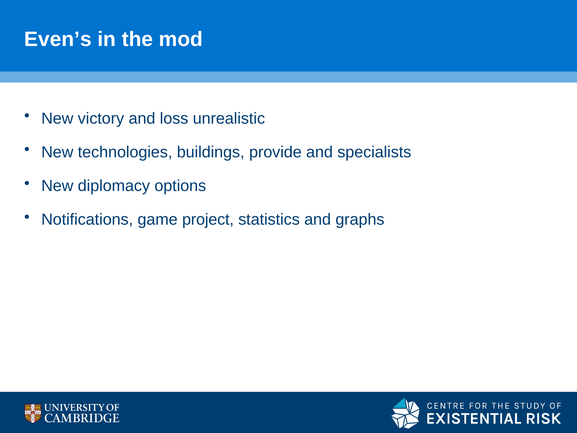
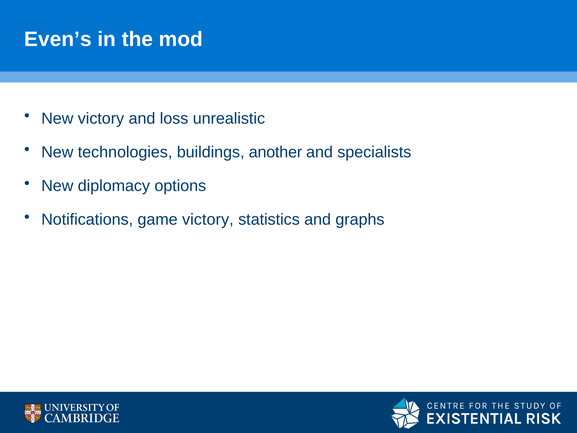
provide: provide -> another (275, 152)
game project: project -> victory (208, 220)
